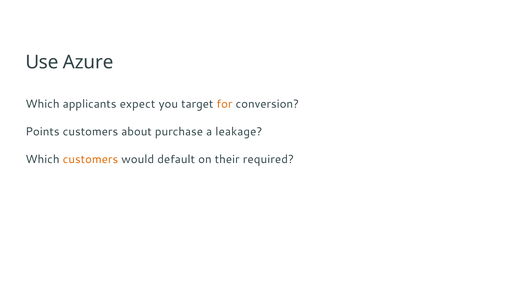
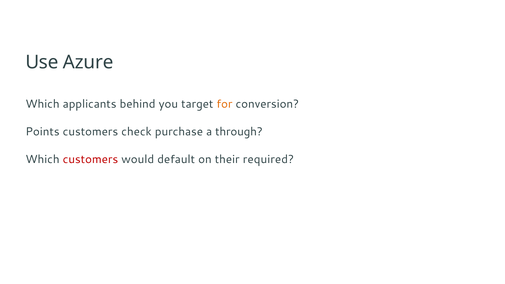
expect: expect -> behind (138, 104)
about: about -> check (137, 132)
leakage: leakage -> through (239, 132)
customers colour: orange -> red (90, 160)
